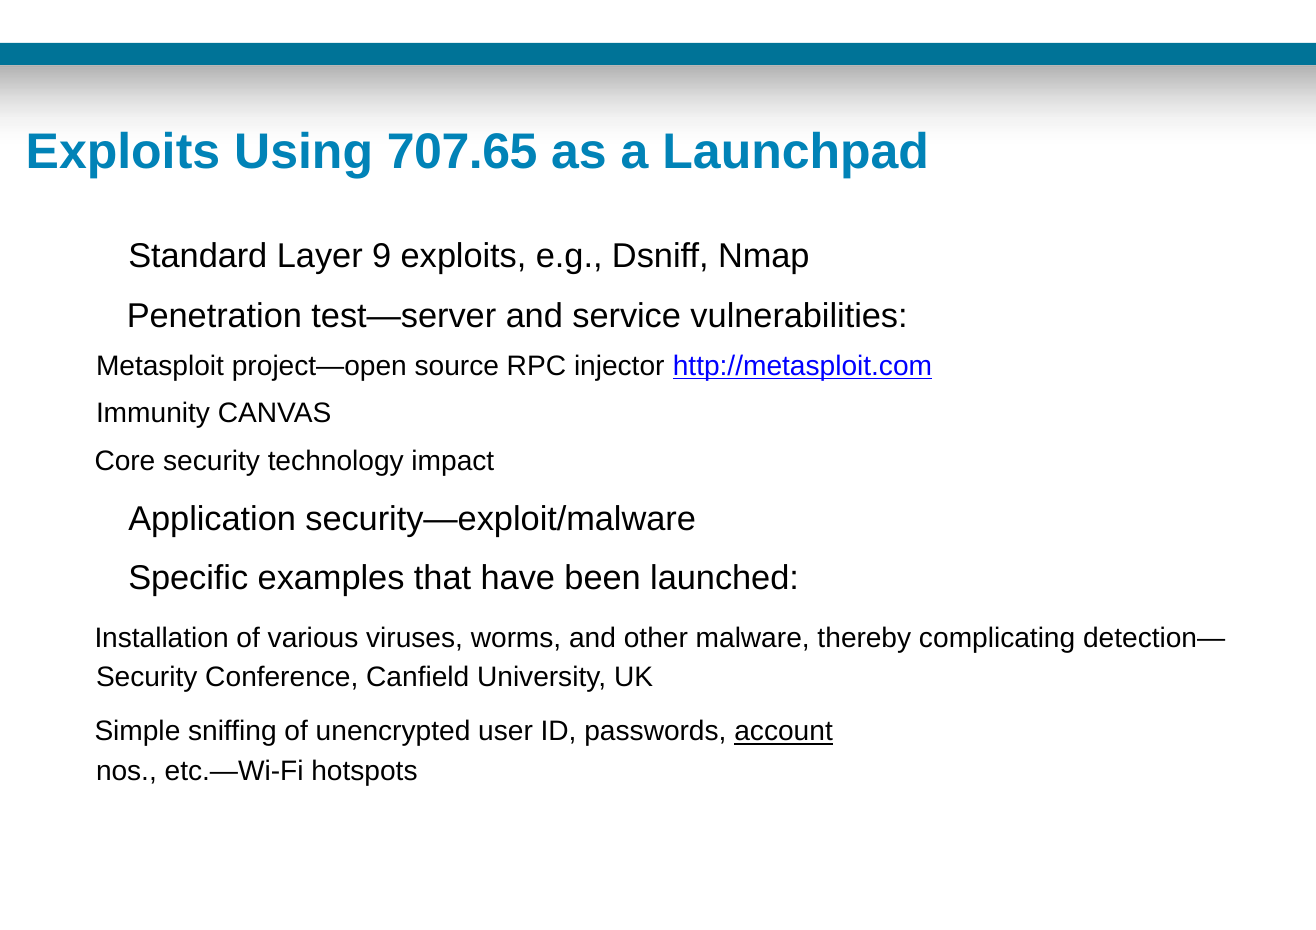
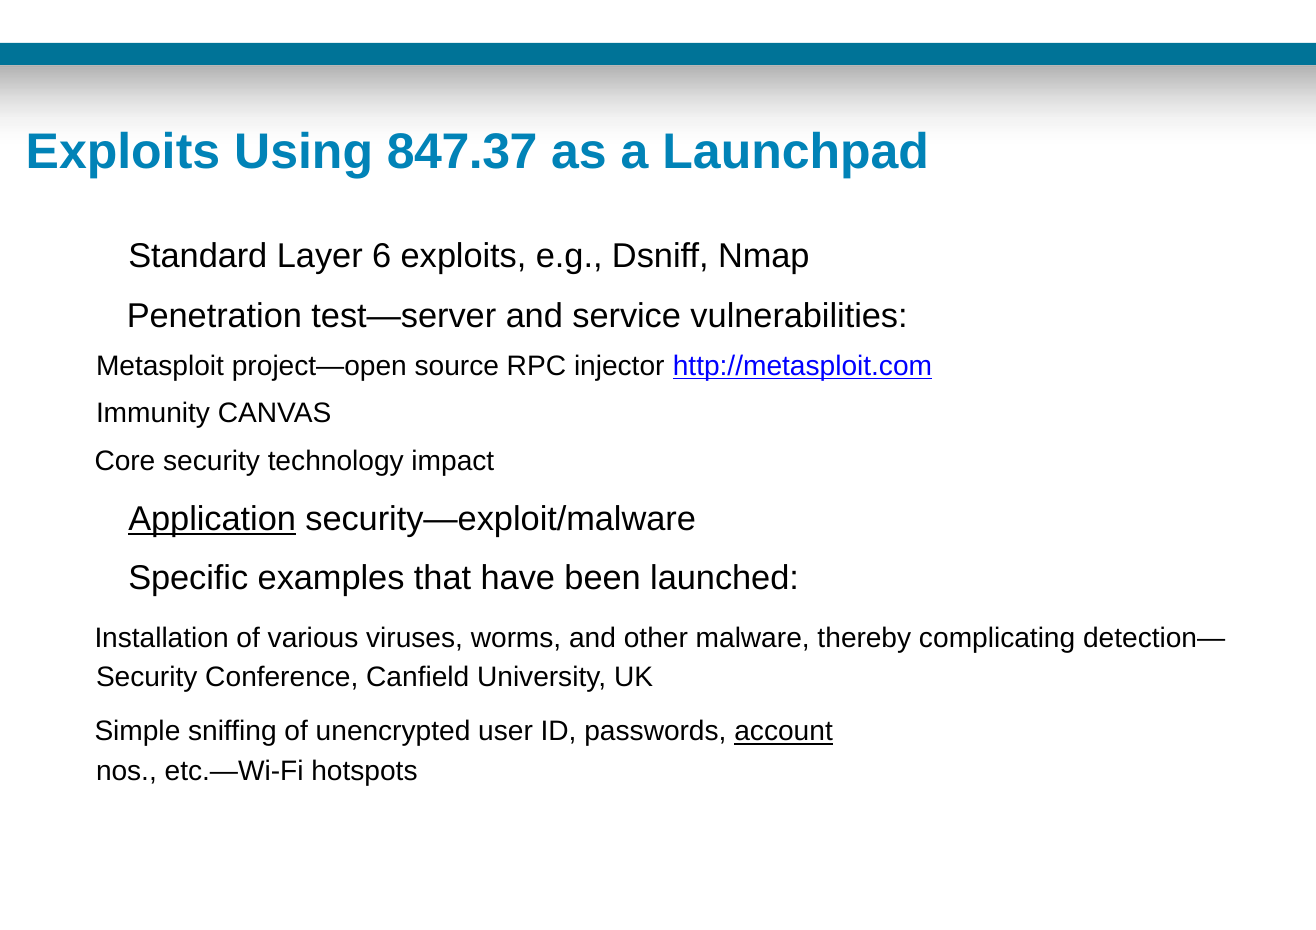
707.65: 707.65 -> 847.37 (462, 152)
9: 9 -> 6 (382, 256)
Application underline: none -> present (212, 519)
